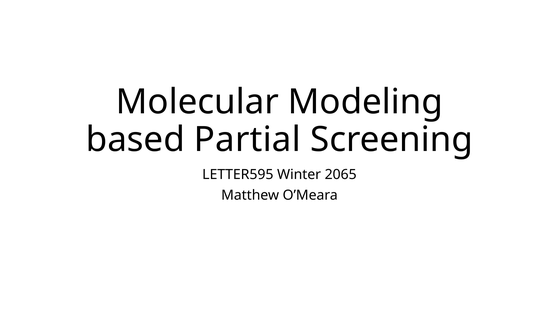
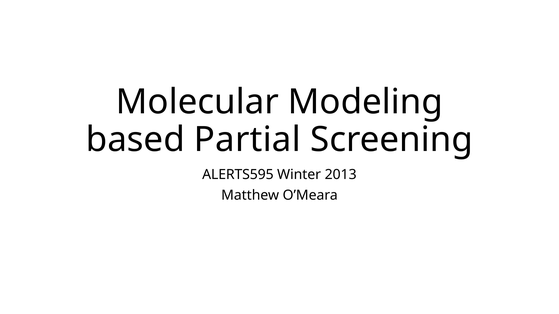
LETTER595: LETTER595 -> ALERTS595 (238, 175)
2065: 2065 -> 2013 (341, 175)
